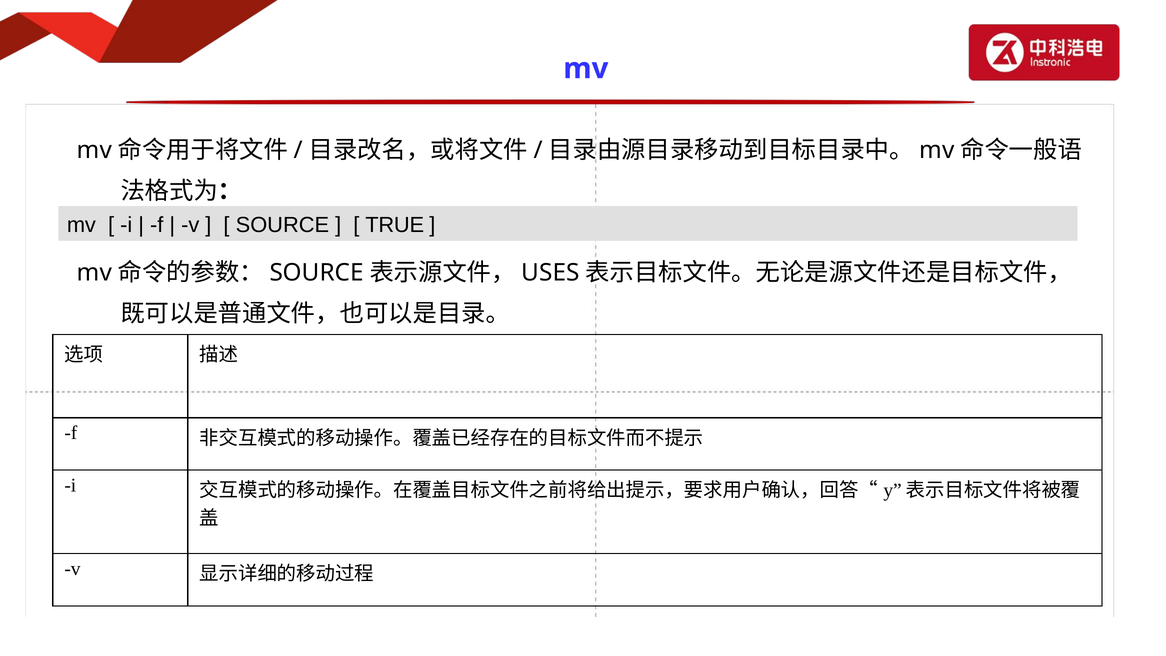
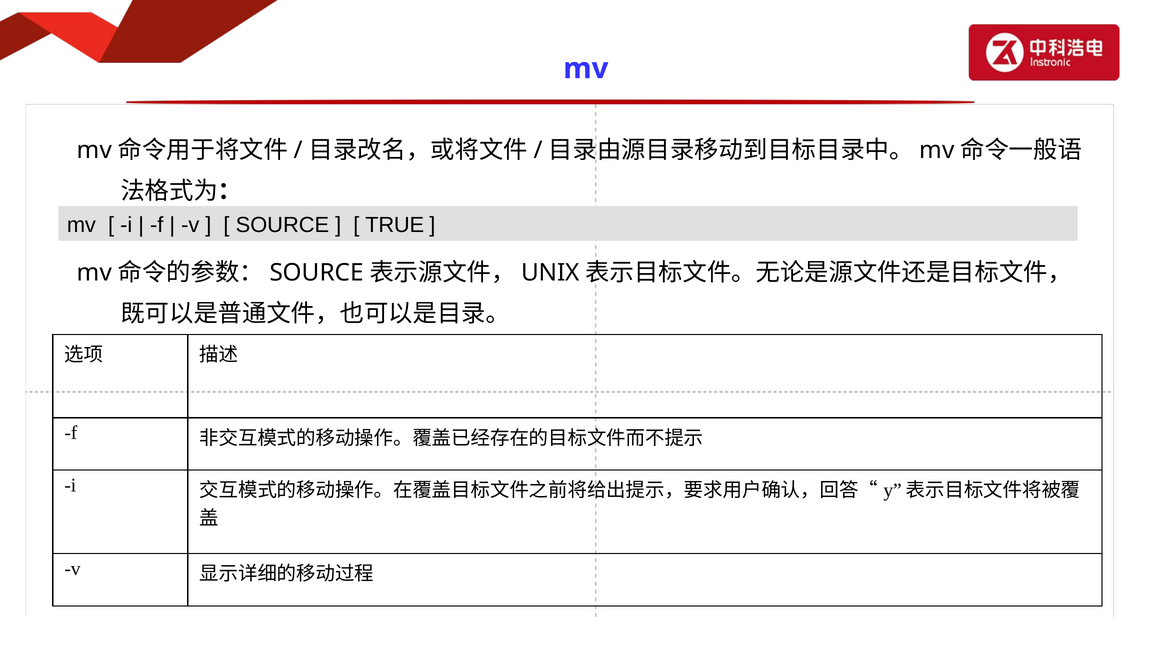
USES: USES -> UNIX (551, 273)
